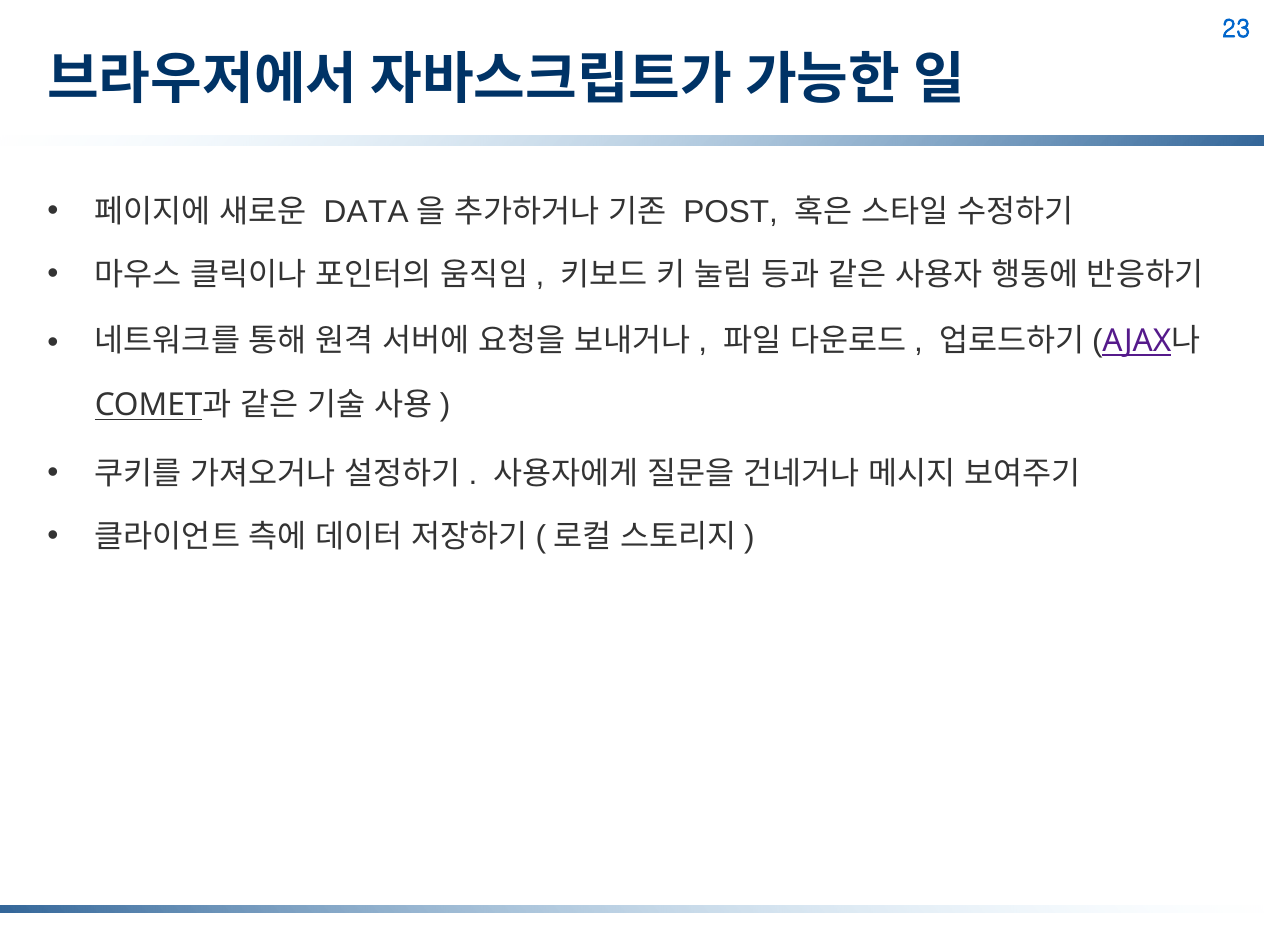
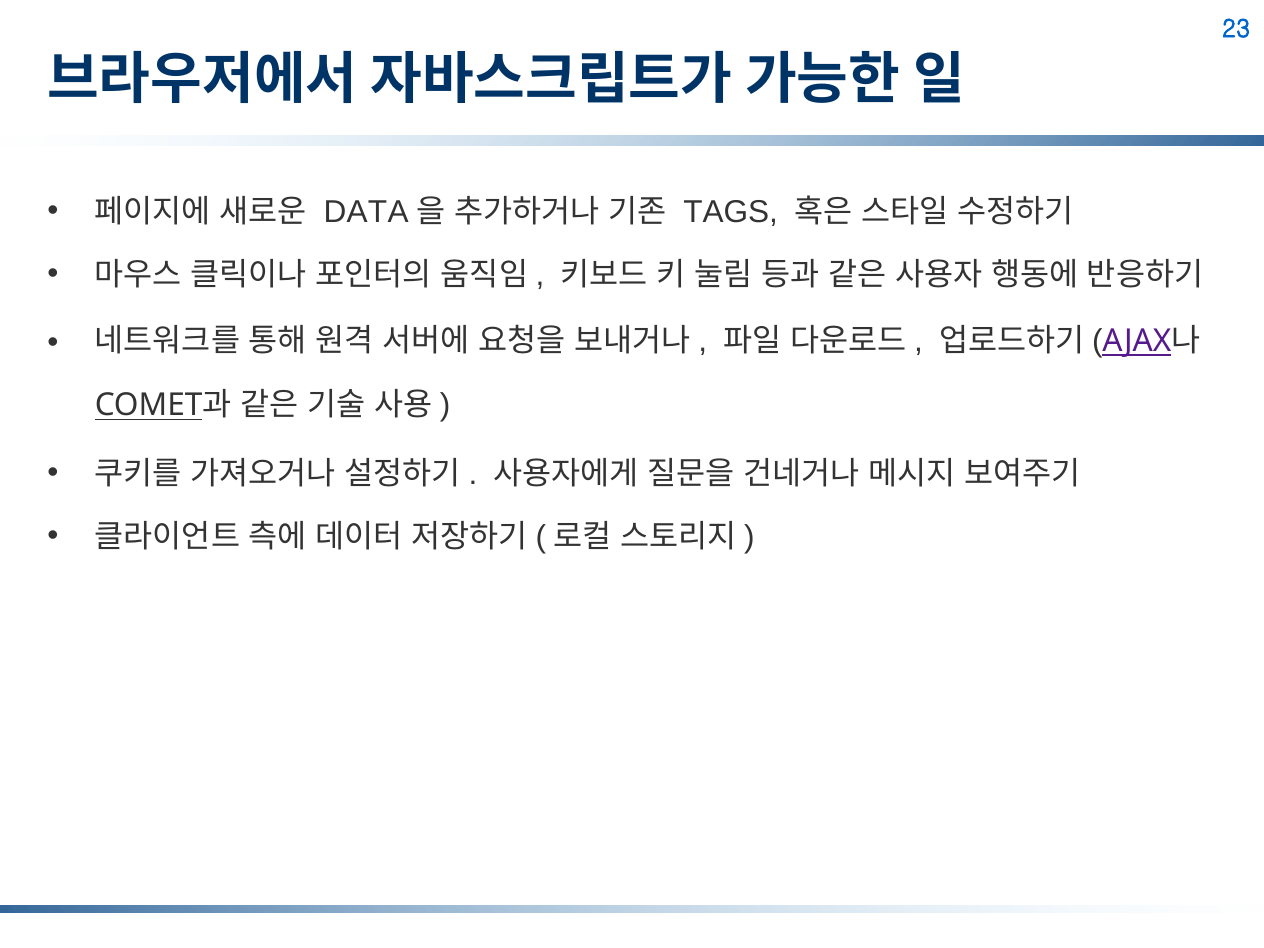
POST: POST -> TAGS (731, 212)
